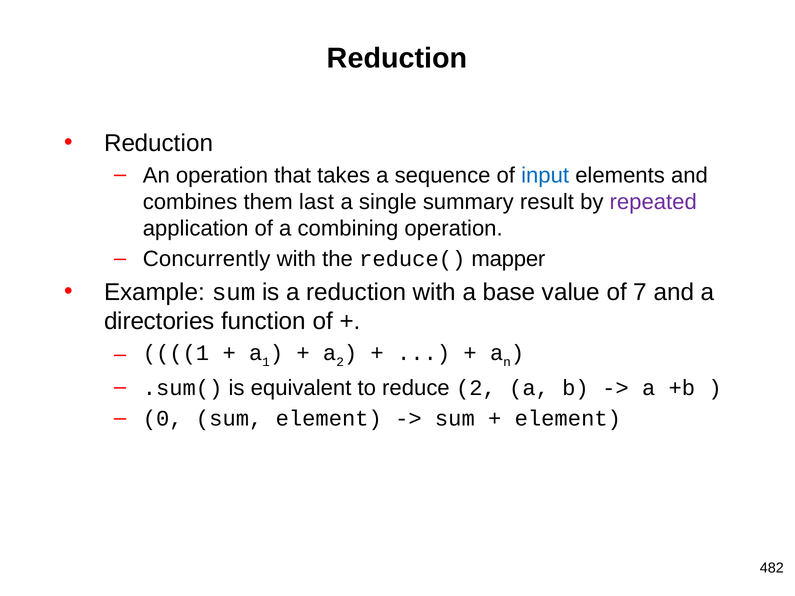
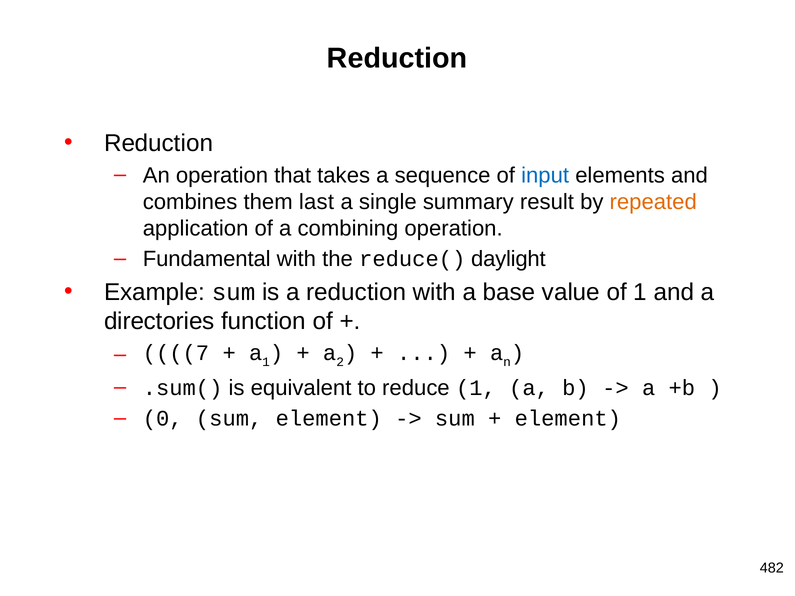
repeated colour: purple -> orange (653, 202)
Concurrently: Concurrently -> Fundamental (207, 259)
mapper: mapper -> daylight (508, 259)
of 7: 7 -> 1 (640, 292)
1: 1 -> 7 (176, 353)
reduce 2: 2 -> 1 (476, 388)
